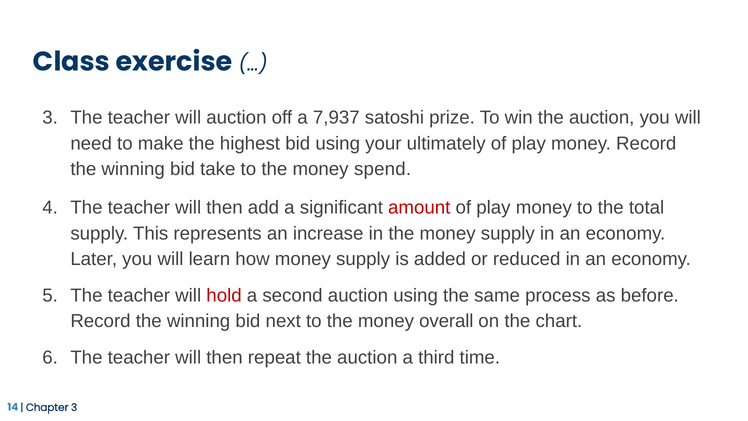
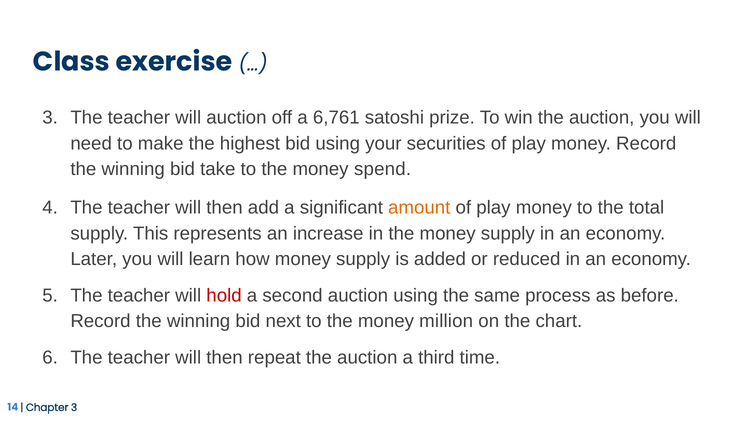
7,937: 7,937 -> 6,761 (336, 118)
ultimately: ultimately -> securities (446, 143)
amount colour: red -> orange (419, 207)
overall: overall -> million (446, 321)
